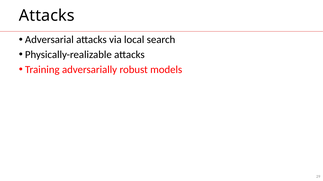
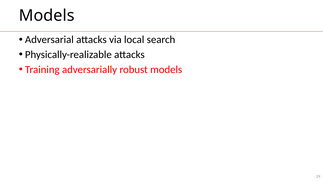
Attacks: Attacks -> Models (47, 16)
